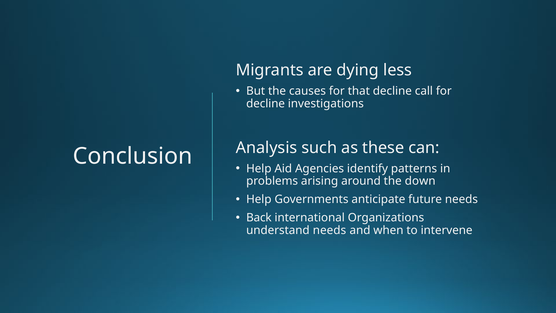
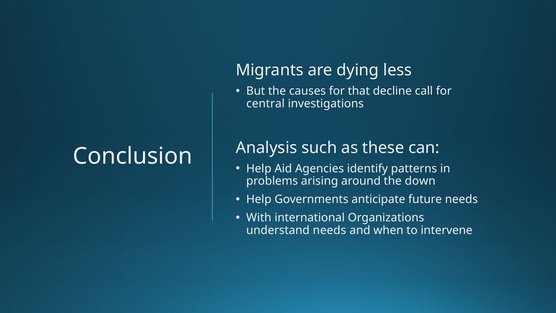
decline: decline -> central (266, 104)
Back: Back -> With (259, 218)
